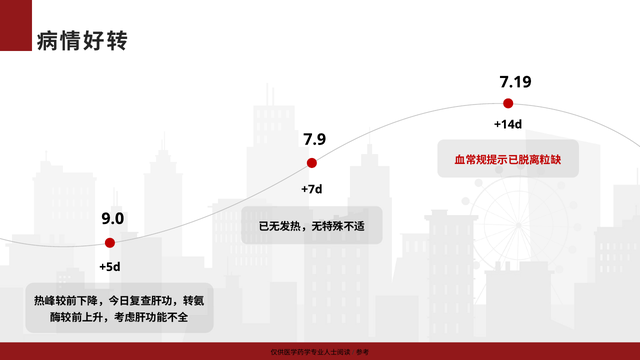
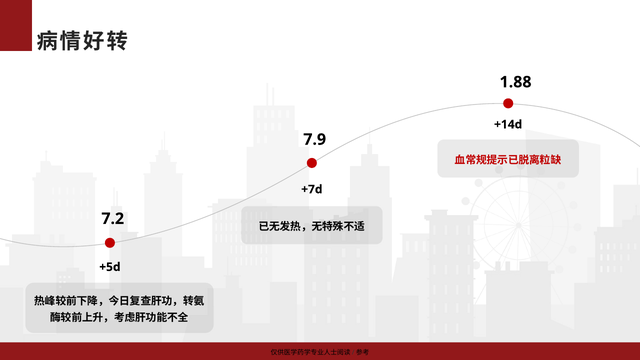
7.19: 7.19 -> 1.88 (516, 82)
9.0: 9.0 -> 7.2 (113, 219)
